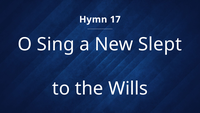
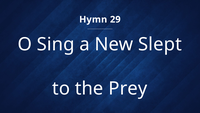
17: 17 -> 29 (115, 19)
Wills: Wills -> Prey (128, 88)
